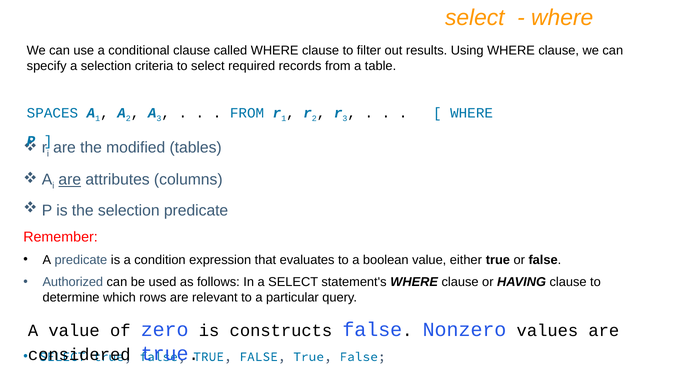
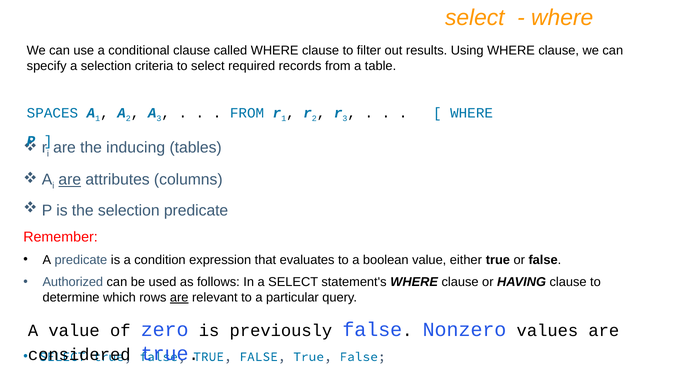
modified: modified -> inducing (136, 147)
are underline: none -> present (179, 297)
constructs: constructs -> previously (281, 330)
